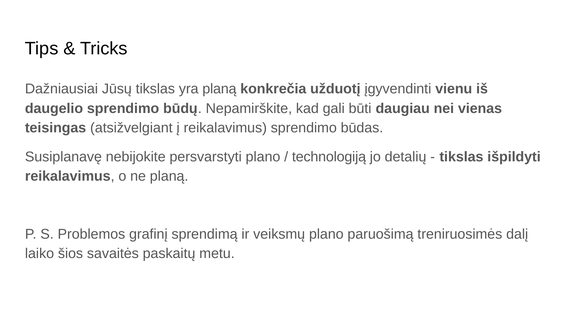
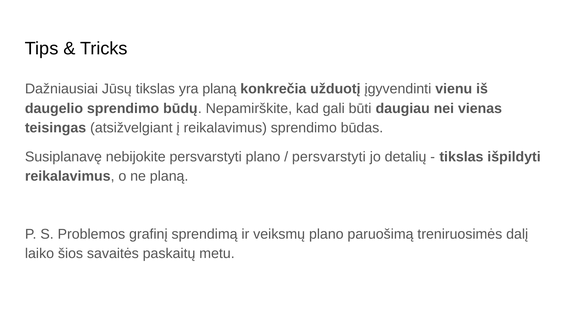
technologiją: technologiją -> persvarstyti (329, 157)
